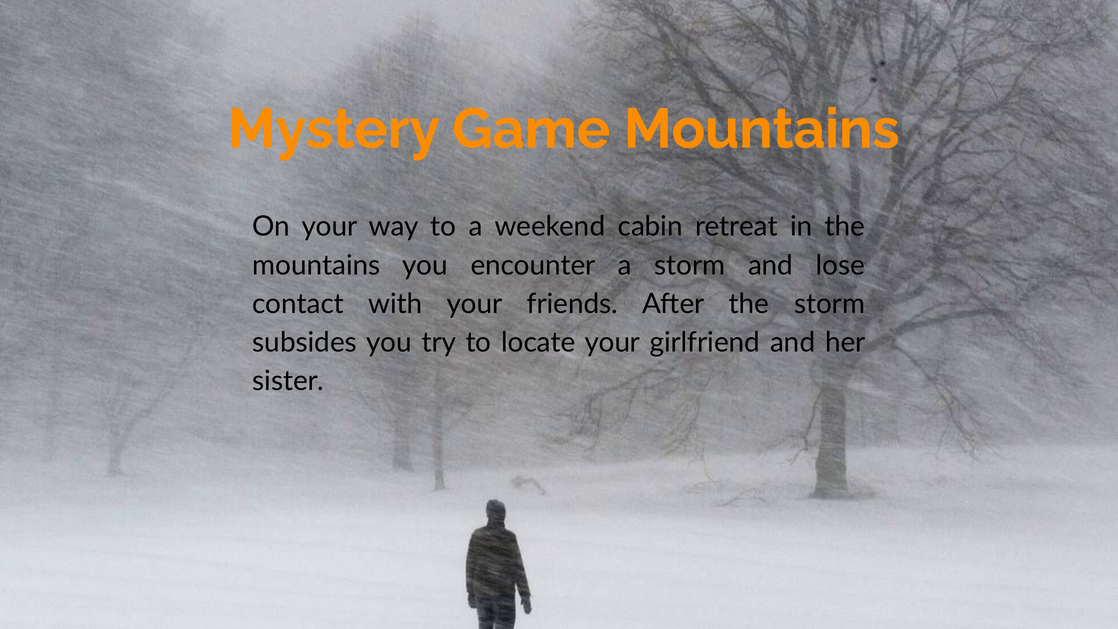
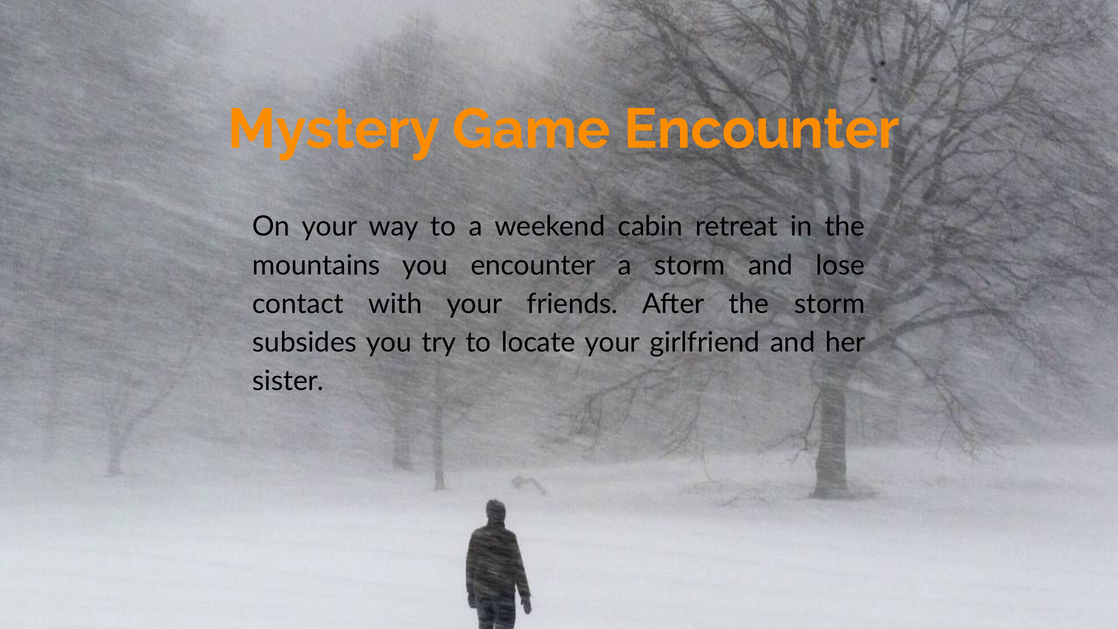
Game Mountains: Mountains -> Encounter (762, 129)
